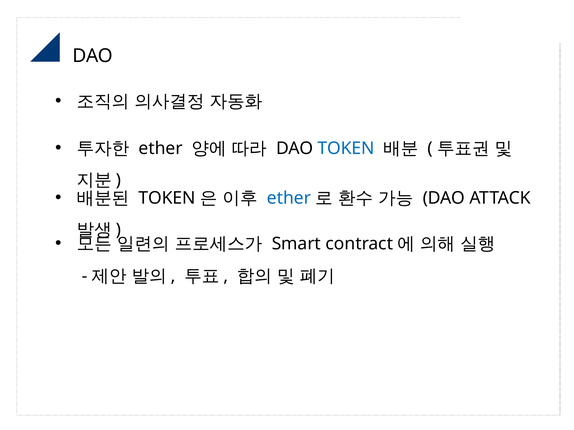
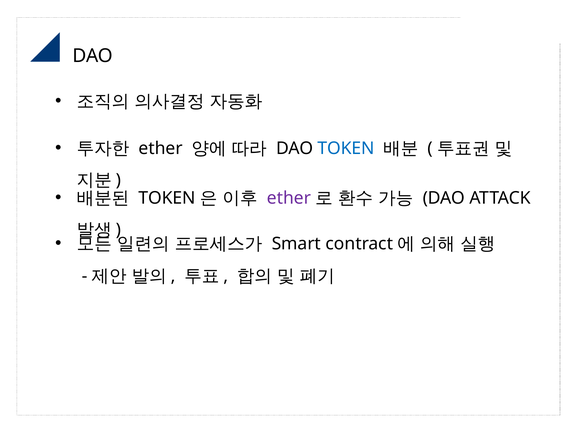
ether colour: blue -> purple (289, 198)
